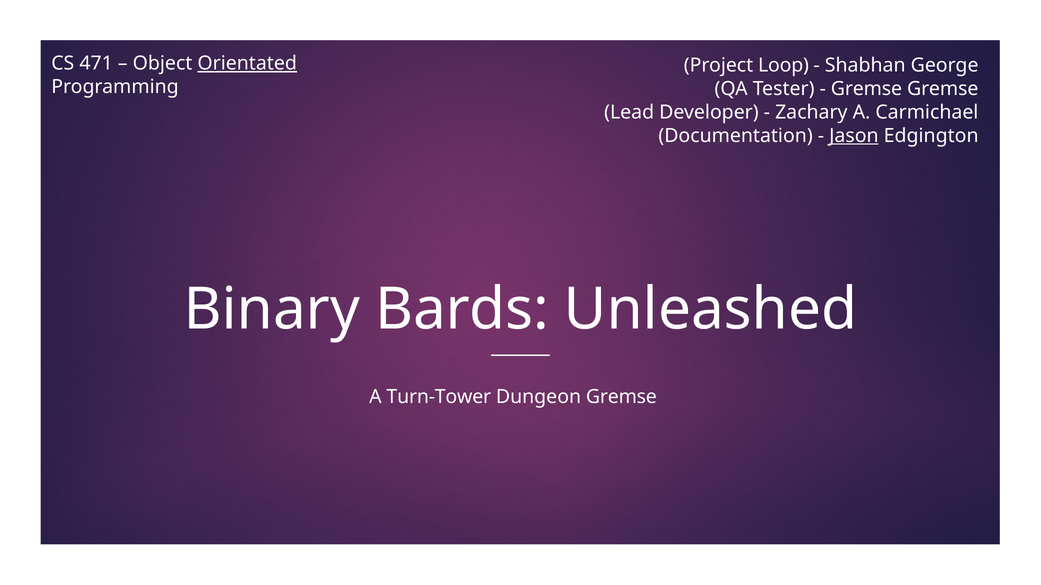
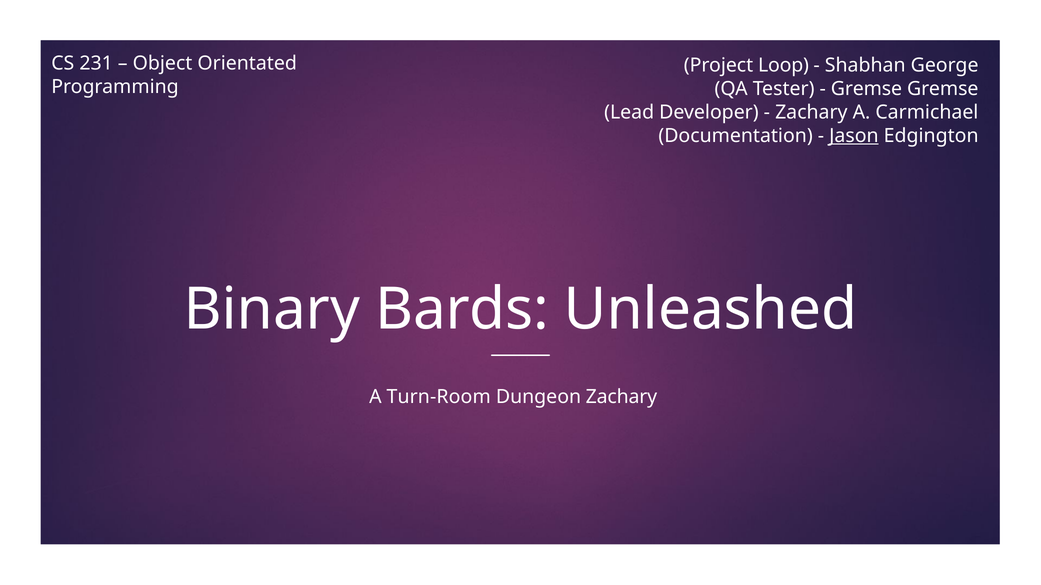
471: 471 -> 231 (96, 63)
Orientated underline: present -> none (247, 63)
Turn-Tower: Turn-Tower -> Turn-Room (439, 397)
Dungeon Gremse: Gremse -> Zachary (621, 397)
